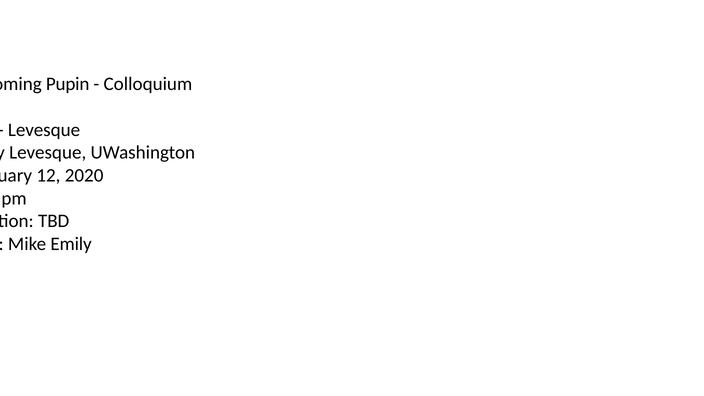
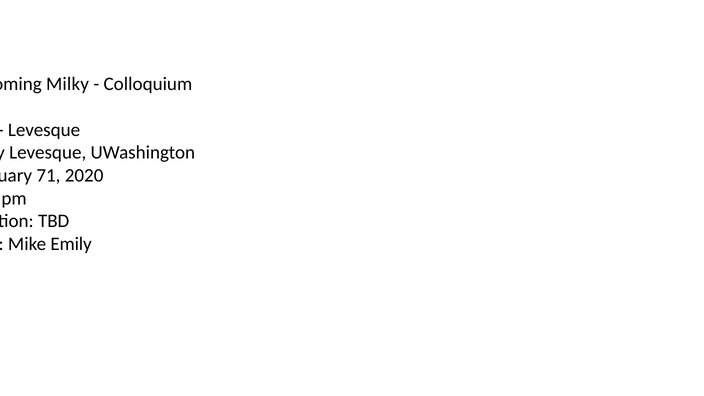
Pupin: Pupin -> Milky (67, 84)
12: 12 -> 71 (48, 175)
